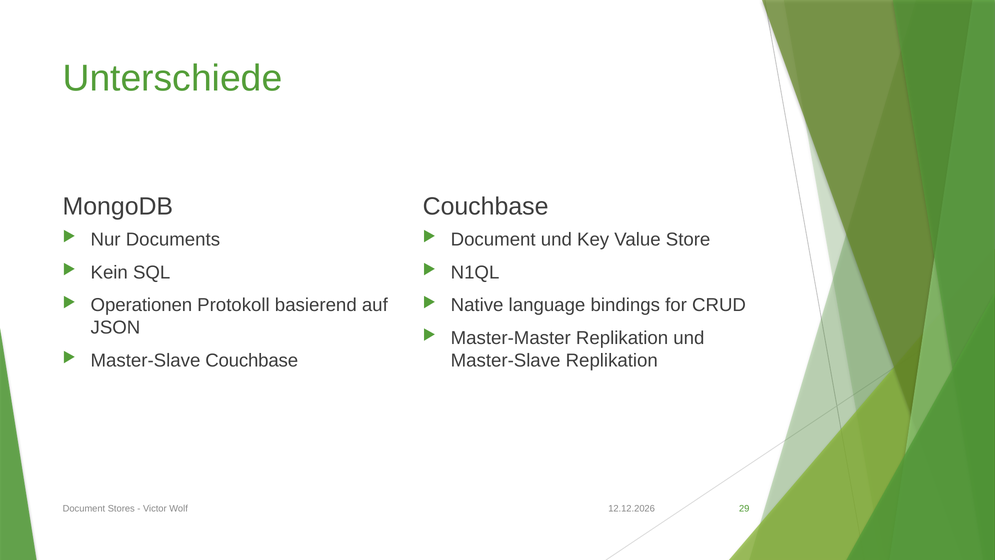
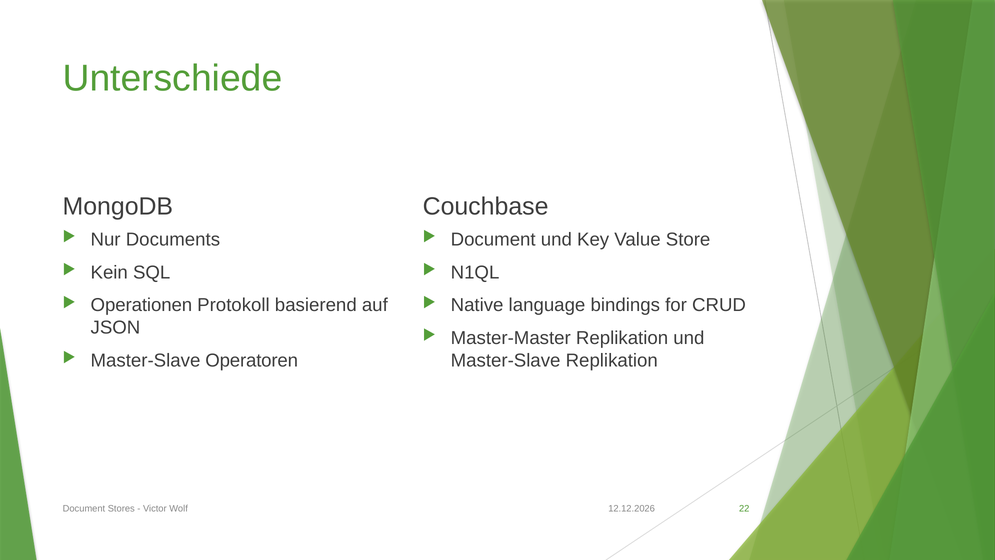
Master-Slave Couchbase: Couchbase -> Operatoren (252, 360)
29: 29 -> 22 (744, 509)
